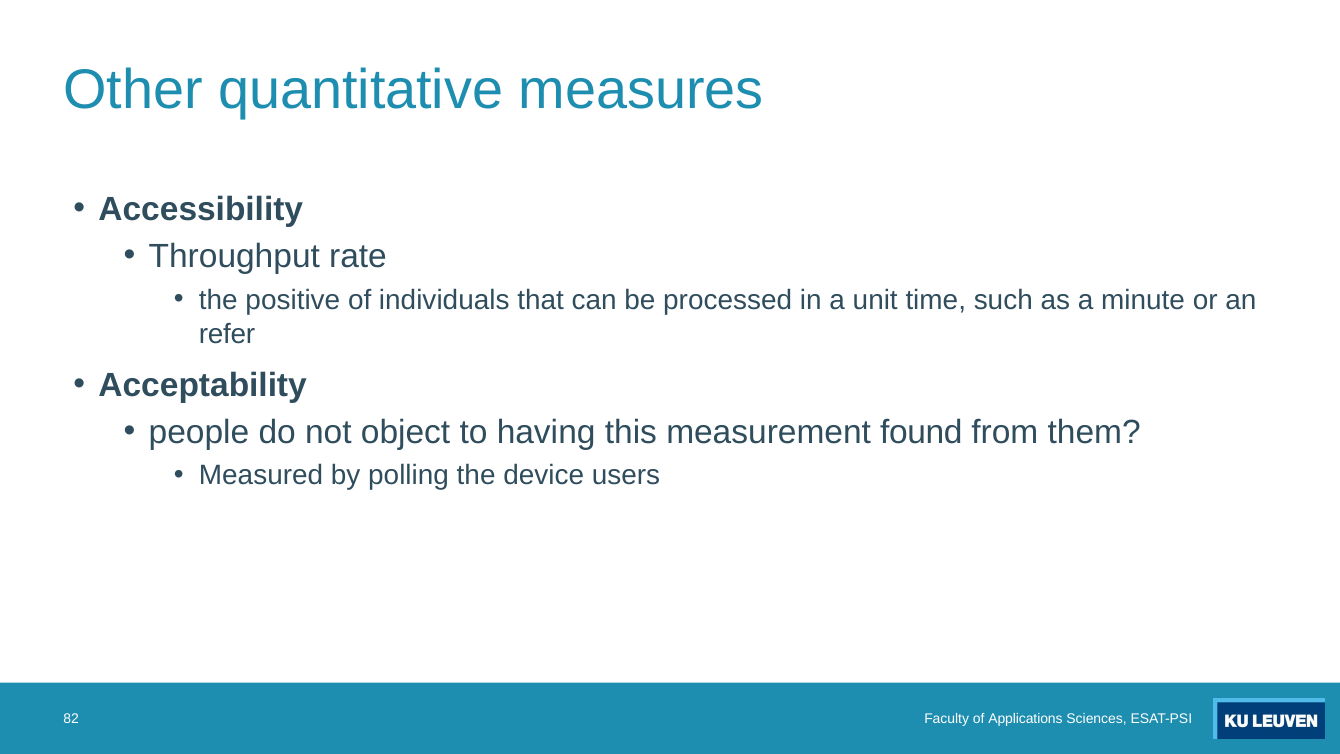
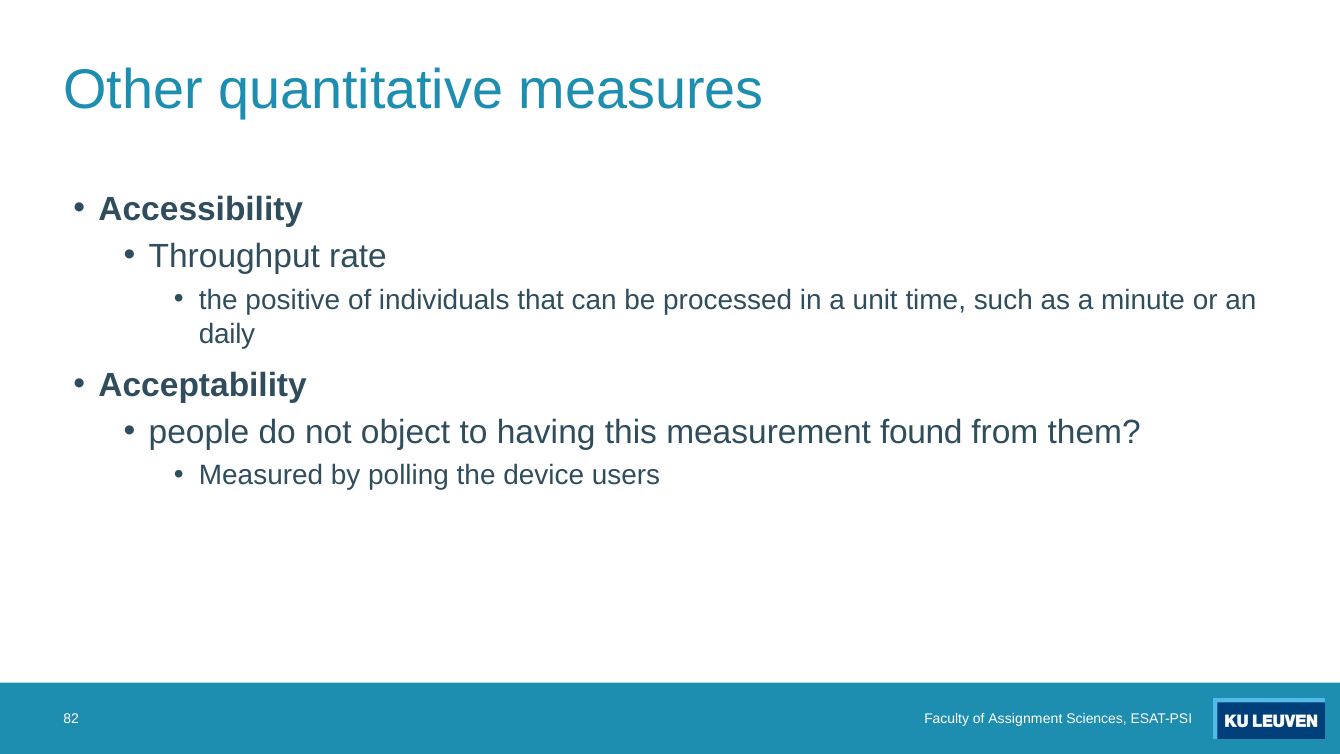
refer: refer -> daily (227, 334)
Applications: Applications -> Assignment (1025, 719)
